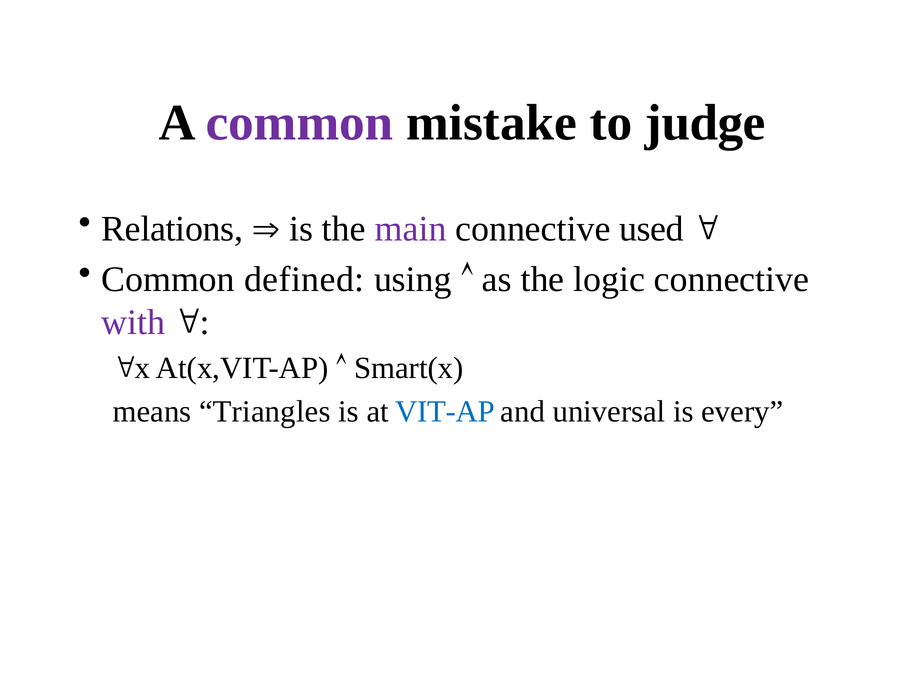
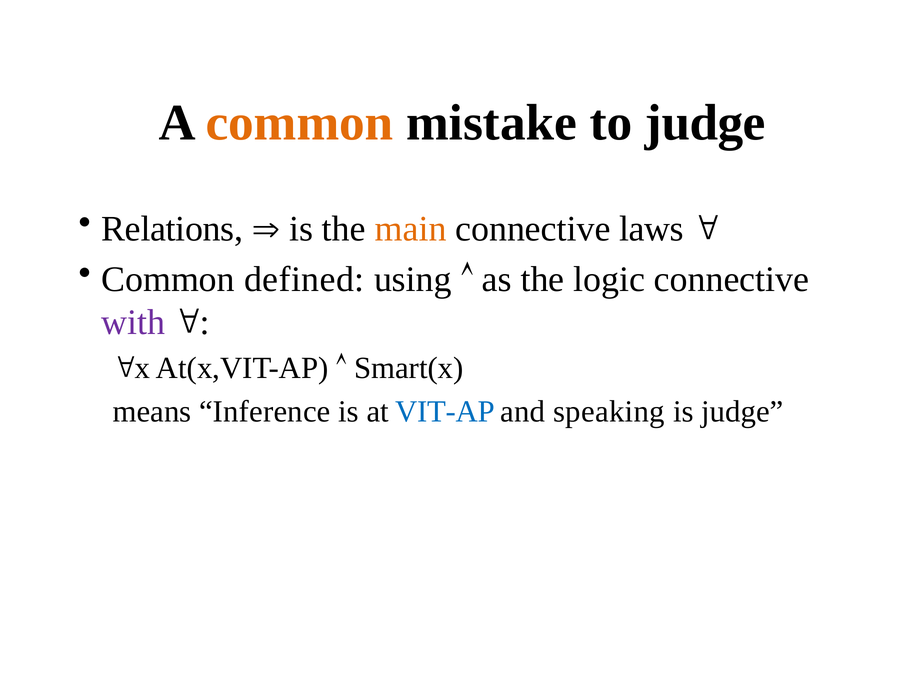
common colour: purple -> orange (299, 123)
main colour: purple -> orange (411, 229)
used: used -> laws (652, 229)
Triangles: Triangles -> Inference (265, 411)
universal: universal -> speaking (609, 411)
is every: every -> judge (742, 411)
